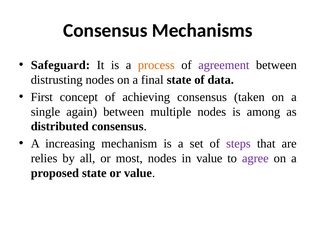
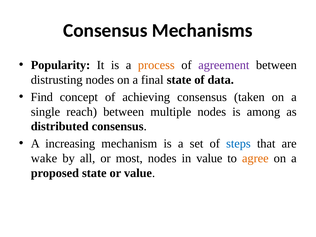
Safeguard: Safeguard -> Popularity (60, 65)
First: First -> Find (42, 97)
again: again -> reach (82, 112)
steps colour: purple -> blue (238, 144)
relies: relies -> wake (44, 158)
agree colour: purple -> orange (255, 158)
